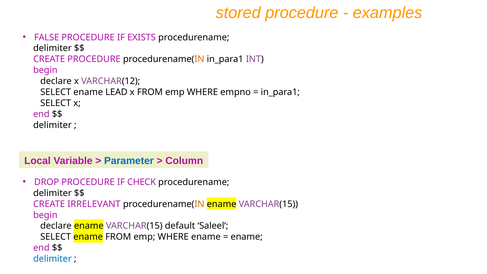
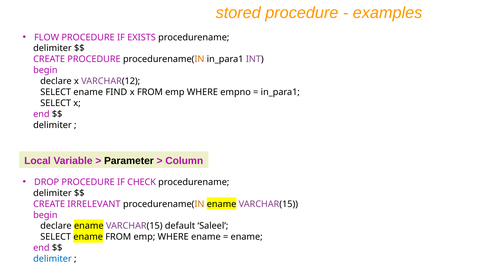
FALSE: FALSE -> FLOW (47, 37)
LEAD: LEAD -> FIND (116, 92)
Parameter colour: blue -> black (129, 161)
